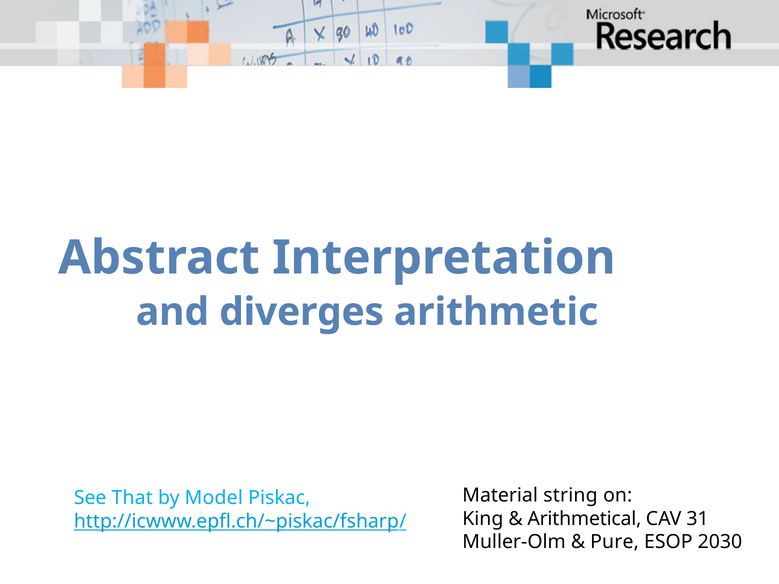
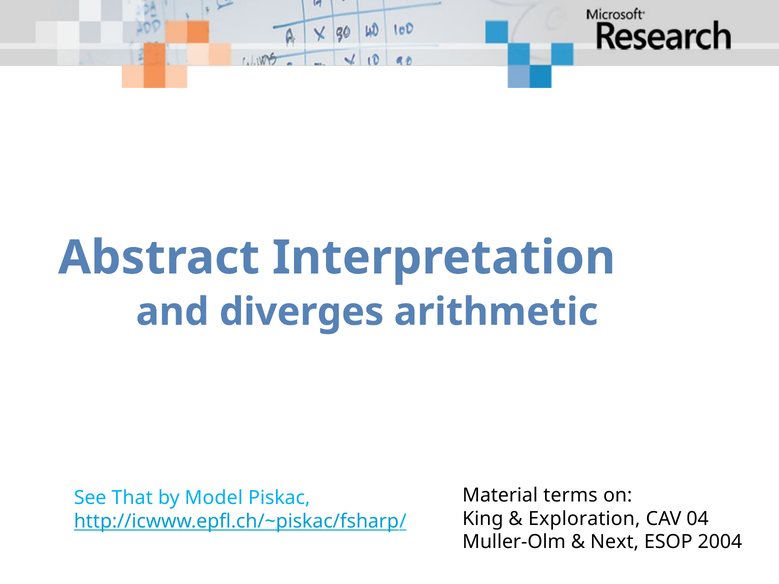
string: string -> terms (570, 496)
Arithmetical: Arithmetical -> Exploration (584, 519)
31: 31 -> 04 (698, 519)
Pure: Pure -> Next (615, 542)
2030: 2030 -> 2004 (720, 542)
